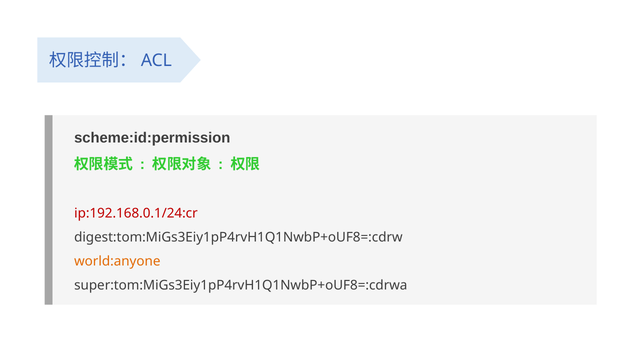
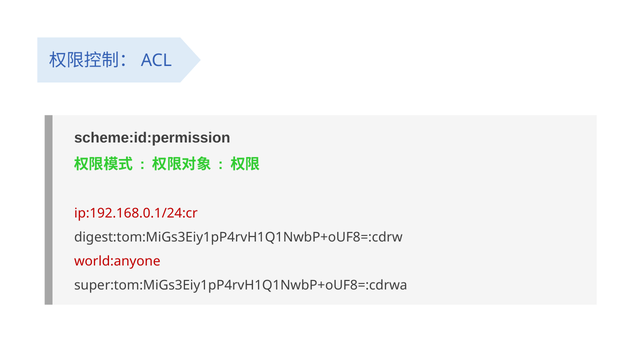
world:anyone colour: orange -> red (117, 262)
